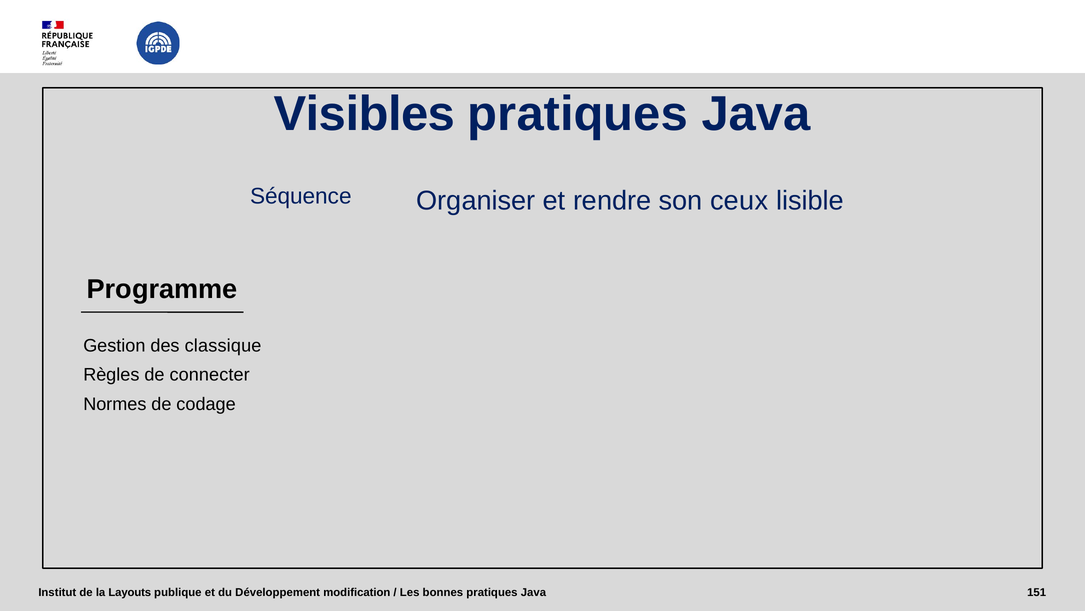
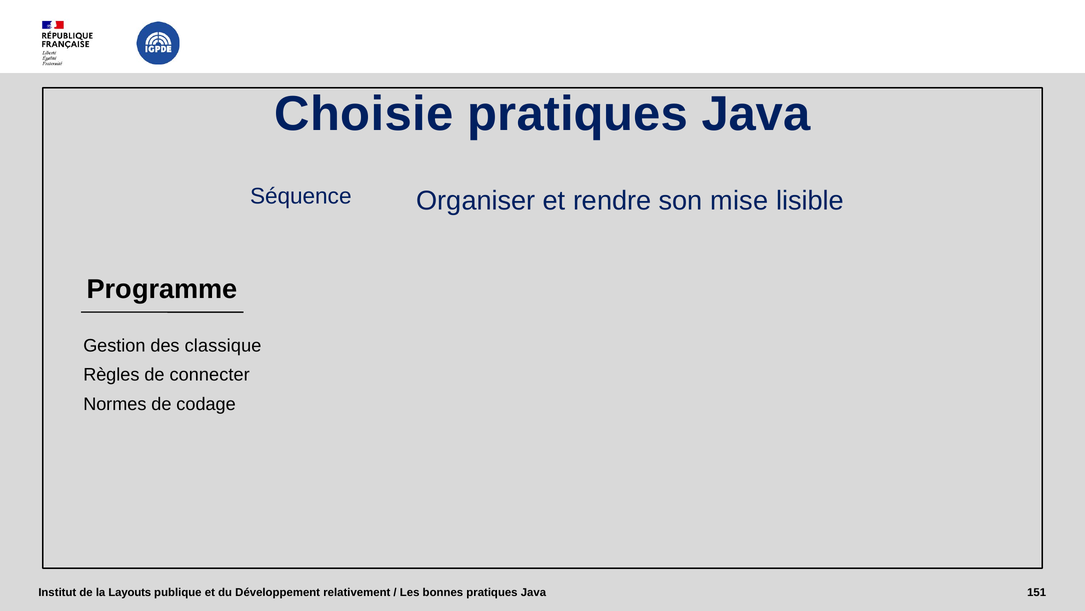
Visibles: Visibles -> Choisie (364, 114)
ceux: ceux -> mise (739, 200)
modification: modification -> relativement (357, 592)
